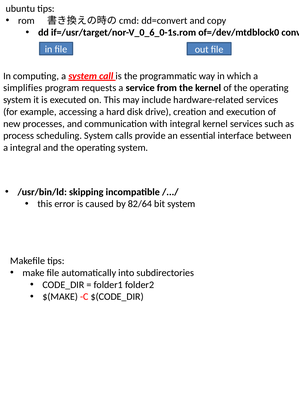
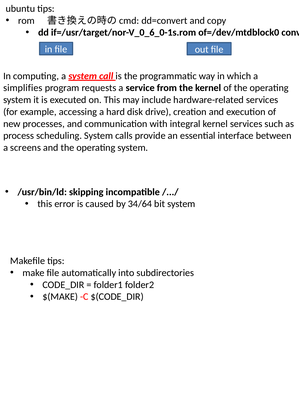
a integral: integral -> screens (26, 148)
82/64: 82/64 -> 34/64 (140, 204)
